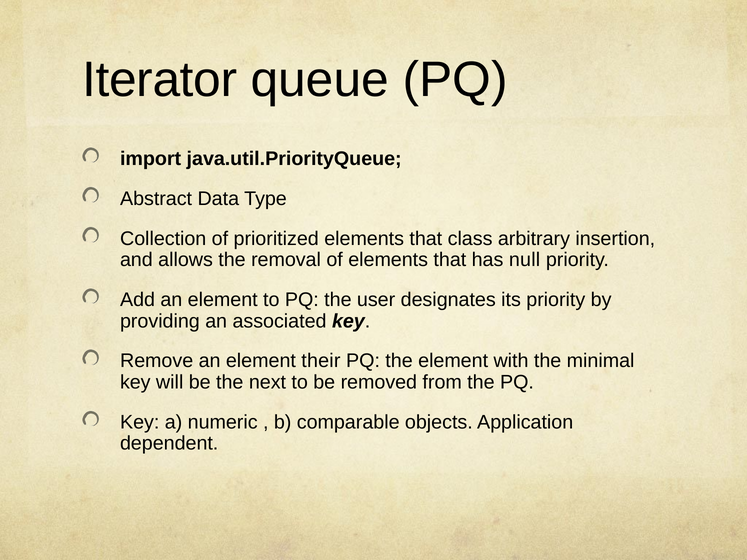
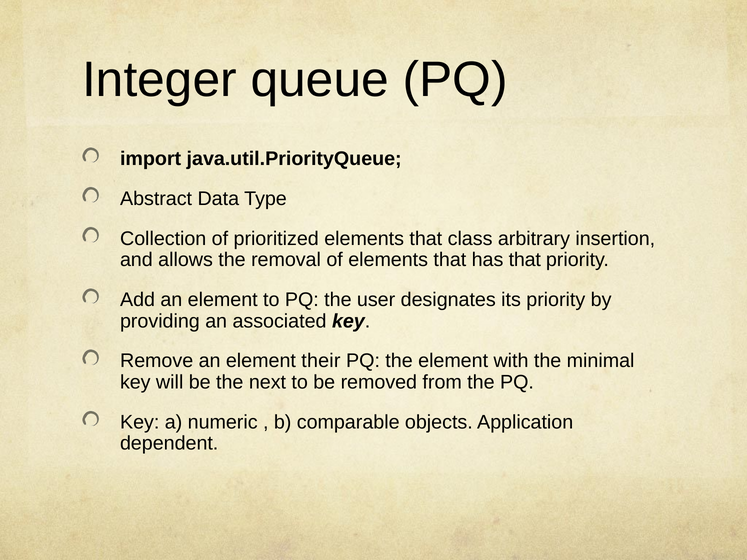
Iterator: Iterator -> Integer (160, 80)
has null: null -> that (525, 260)
